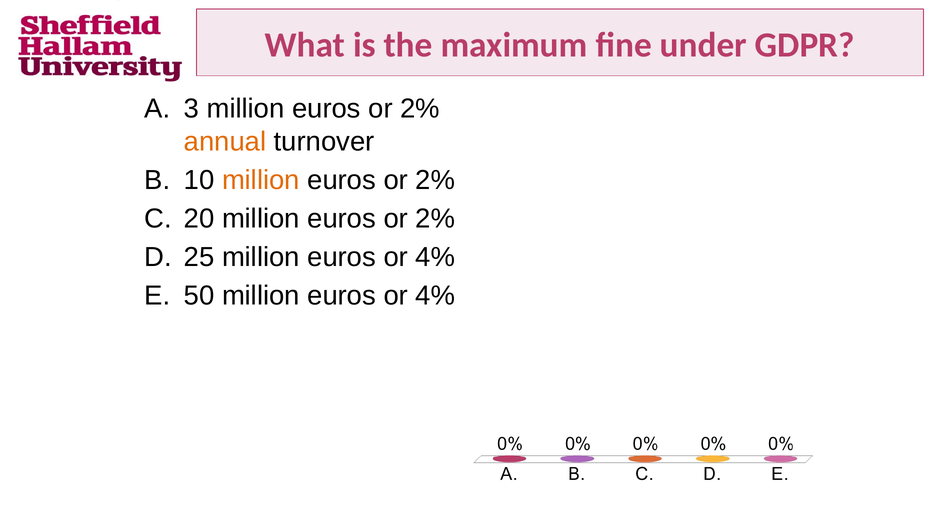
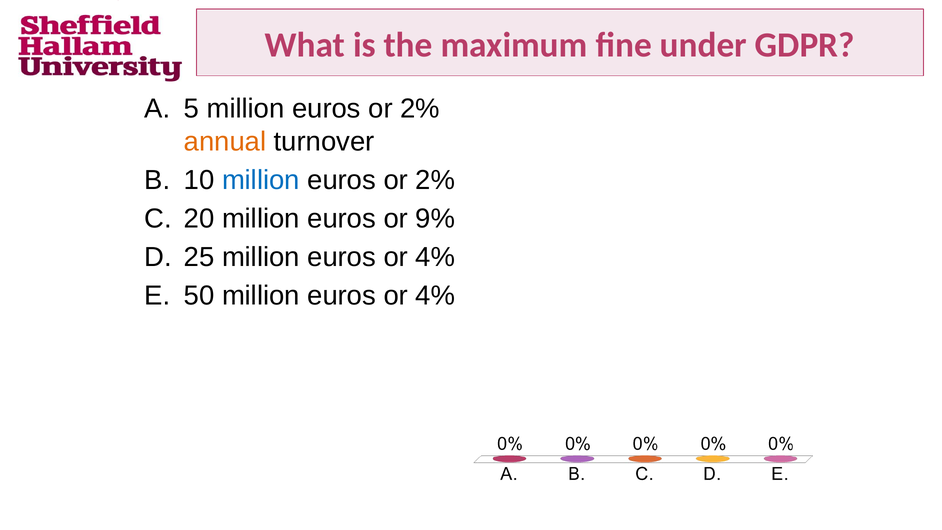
3: 3 -> 5 (192, 109)
million colour: orange -> blue (261, 180)
2%: 2% -> 9% (435, 219)
